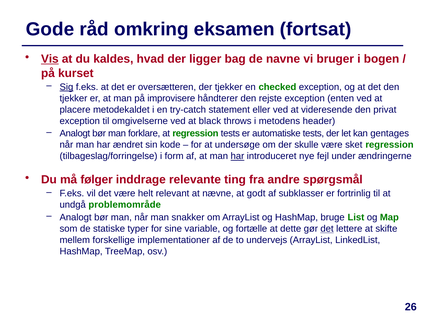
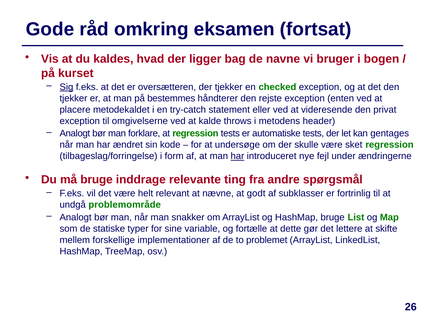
Vis underline: present -> none (50, 59)
improvisere: improvisere -> bestemmes (171, 98)
black: black -> kalde (210, 121)
må følger: følger -> bruge (97, 180)
det underline: present -> none (327, 229)
undervejs: undervejs -> problemet (267, 240)
